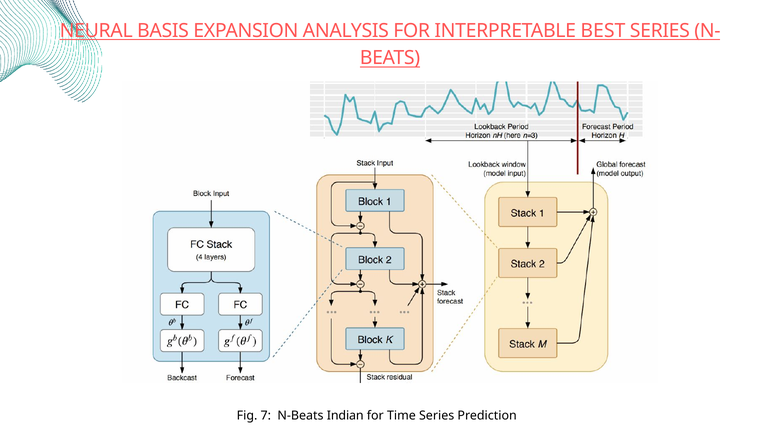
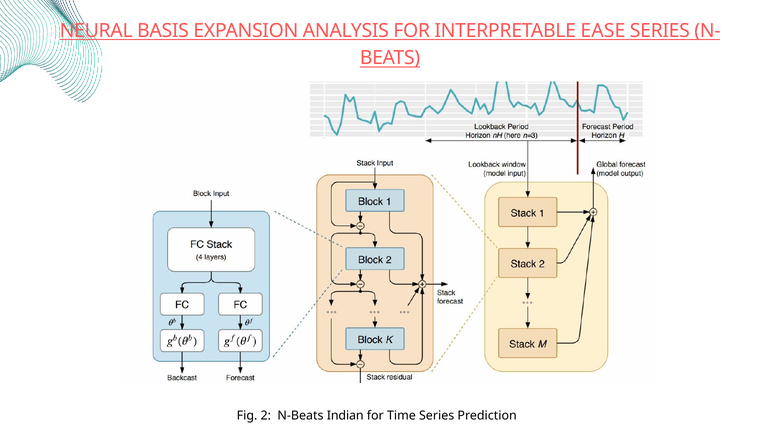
BEST: BEST -> EASE (603, 31)
7: 7 -> 2 (266, 415)
